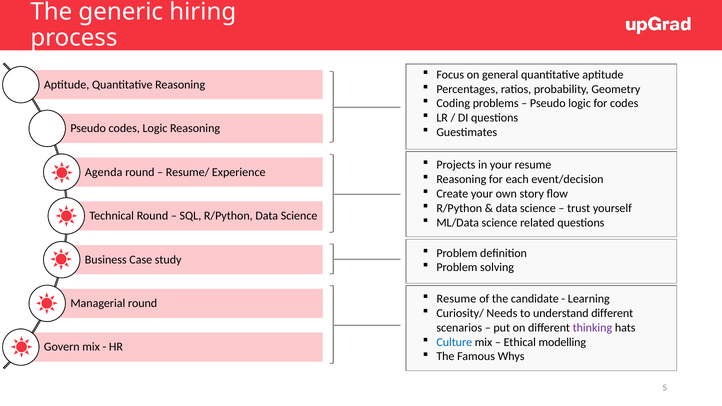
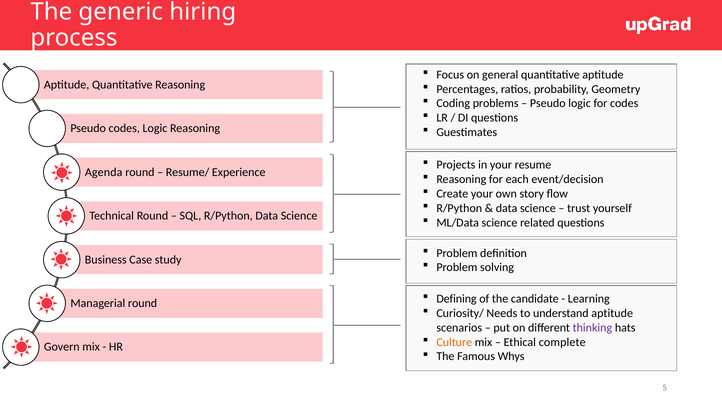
Resume: Resume -> Defining (457, 299)
understand different: different -> aptitude (612, 313)
Culture colour: blue -> orange (454, 342)
modelling: modelling -> complete (562, 342)
